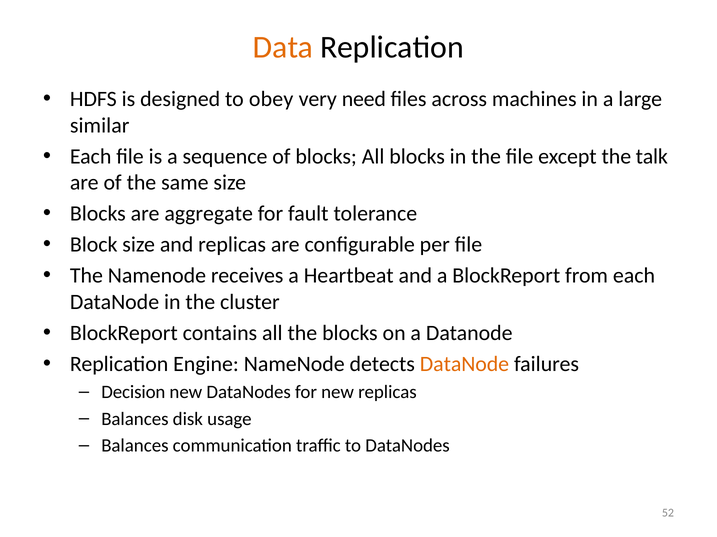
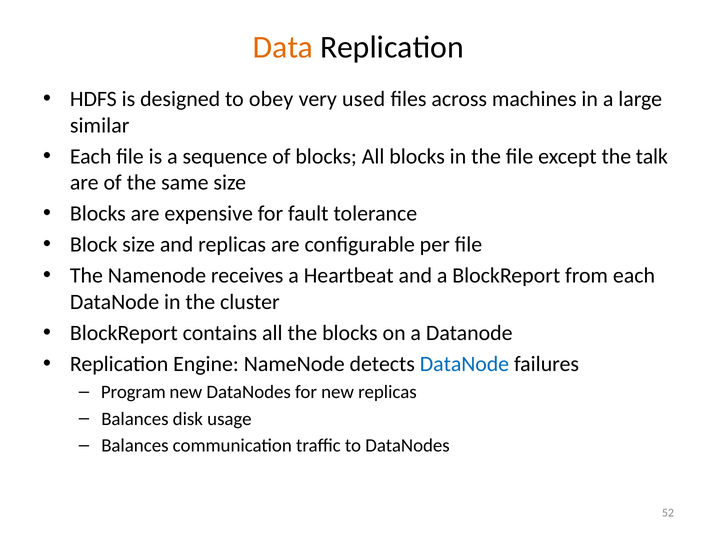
need: need -> used (364, 99)
aggregate: aggregate -> expensive (209, 214)
DataNode colour: orange -> blue (464, 364)
Decision: Decision -> Program (133, 393)
